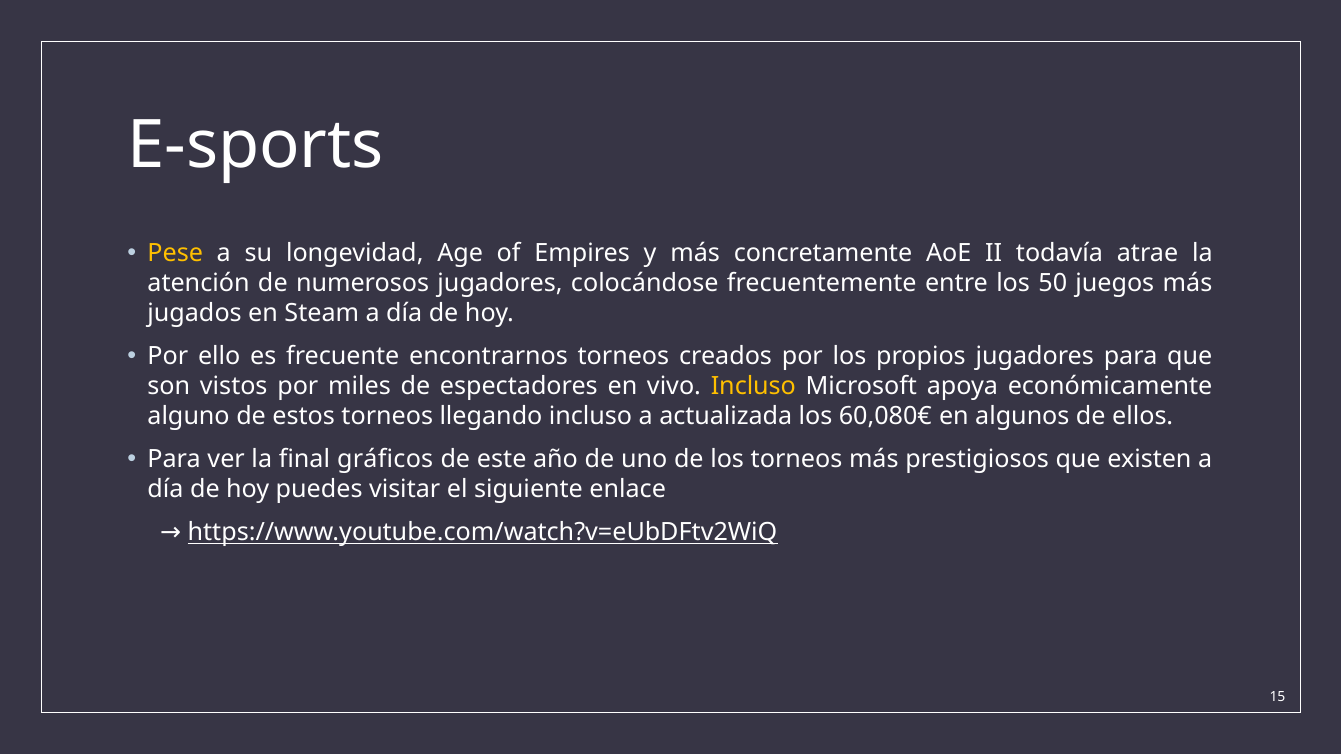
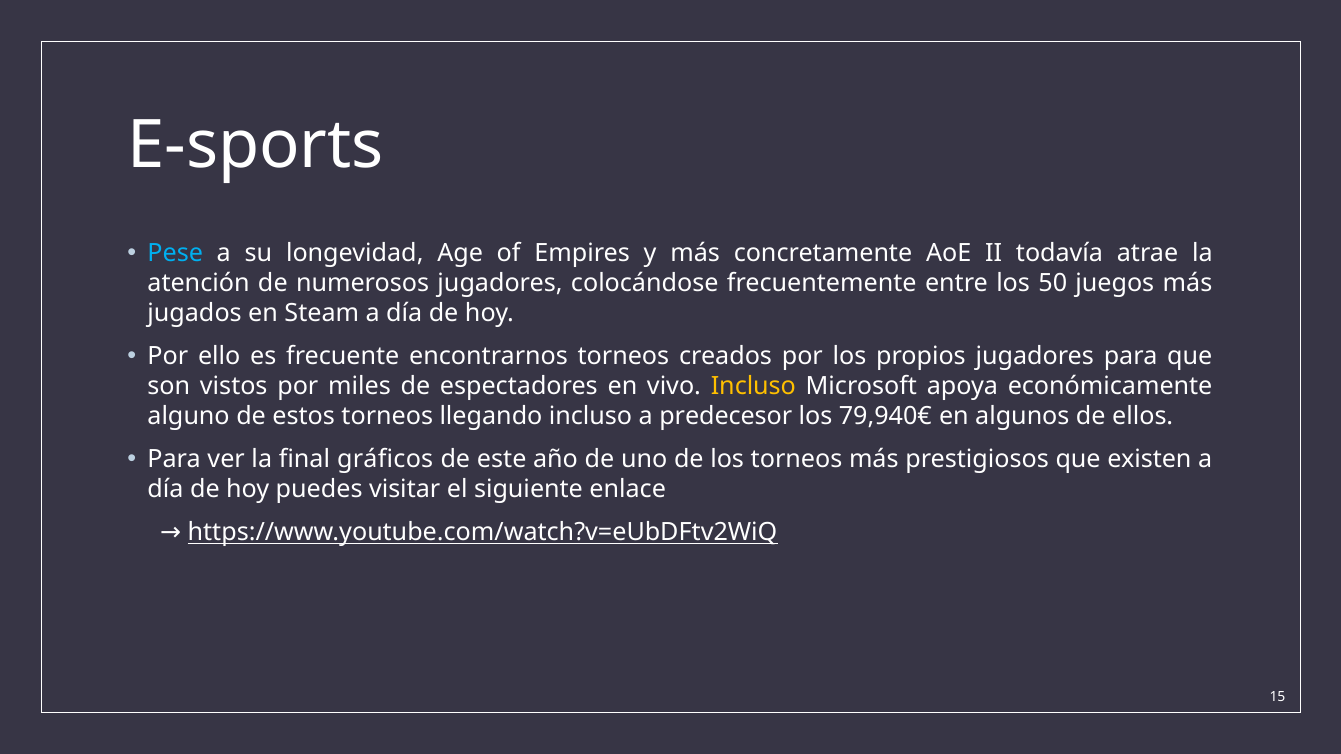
Pese colour: yellow -> light blue (175, 253)
actualizada: actualizada -> predecesor (726, 417)
60,080€: 60,080€ -> 79,940€ (885, 417)
